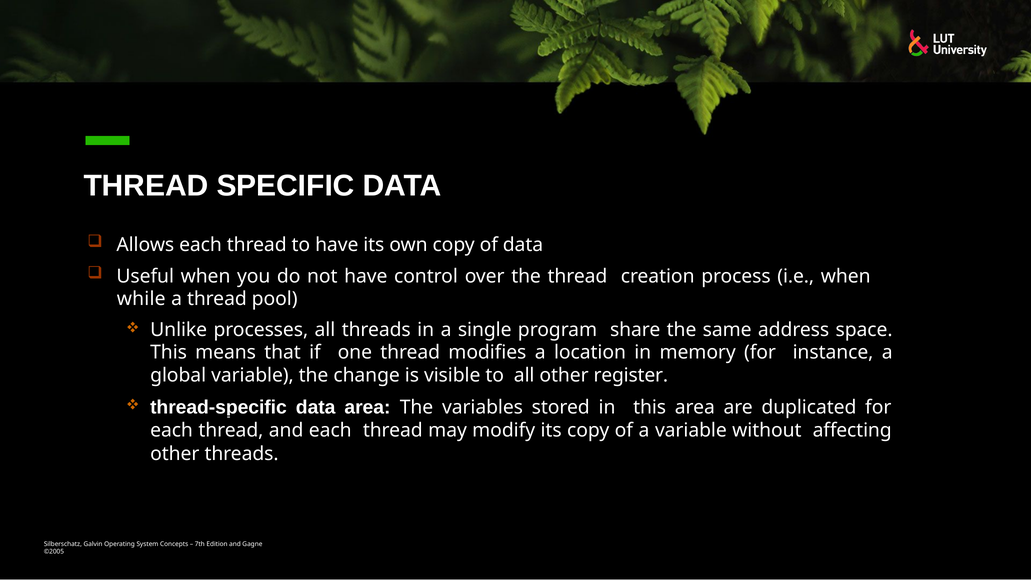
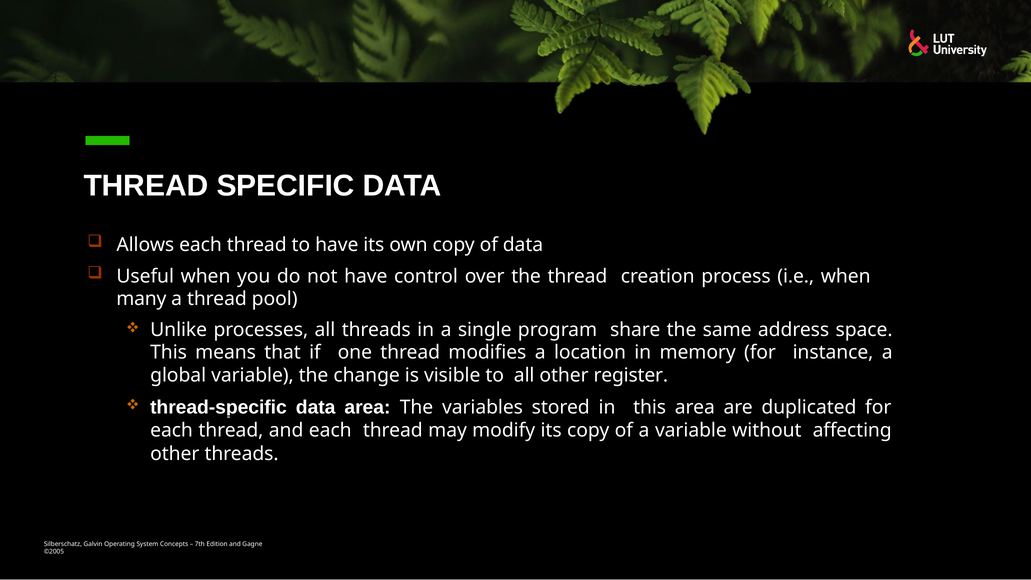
while: while -> many (141, 299)
